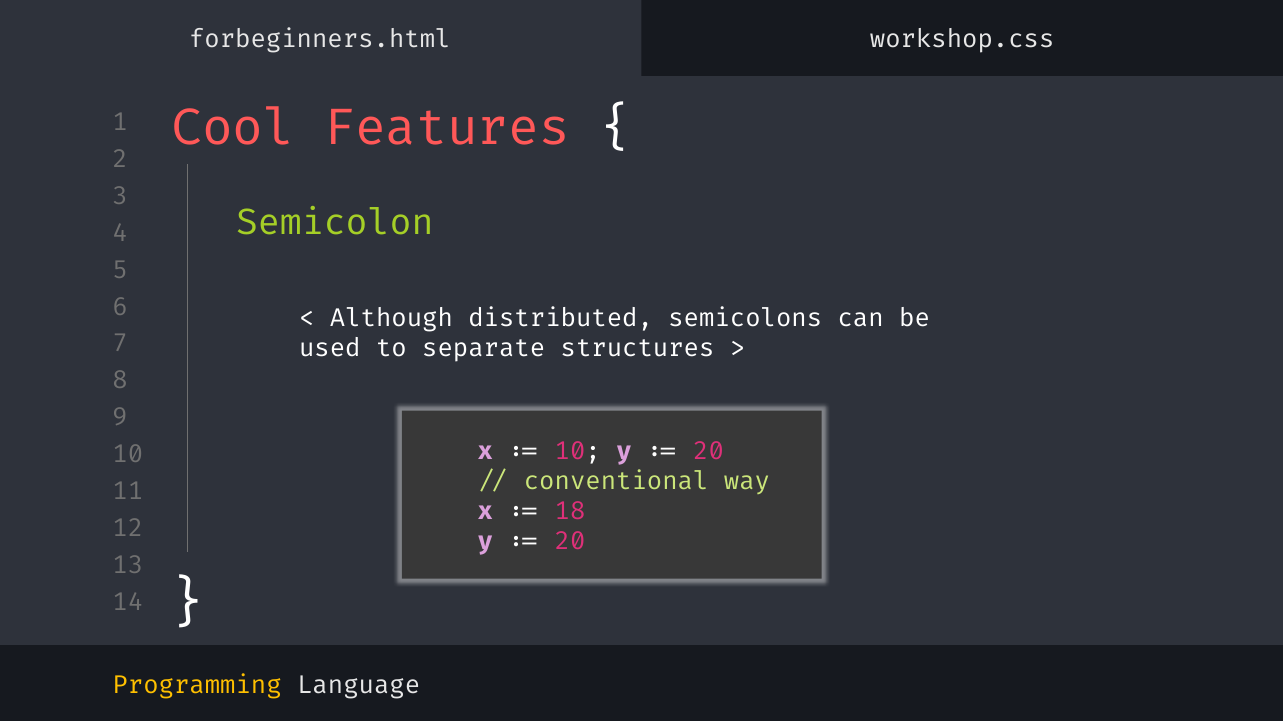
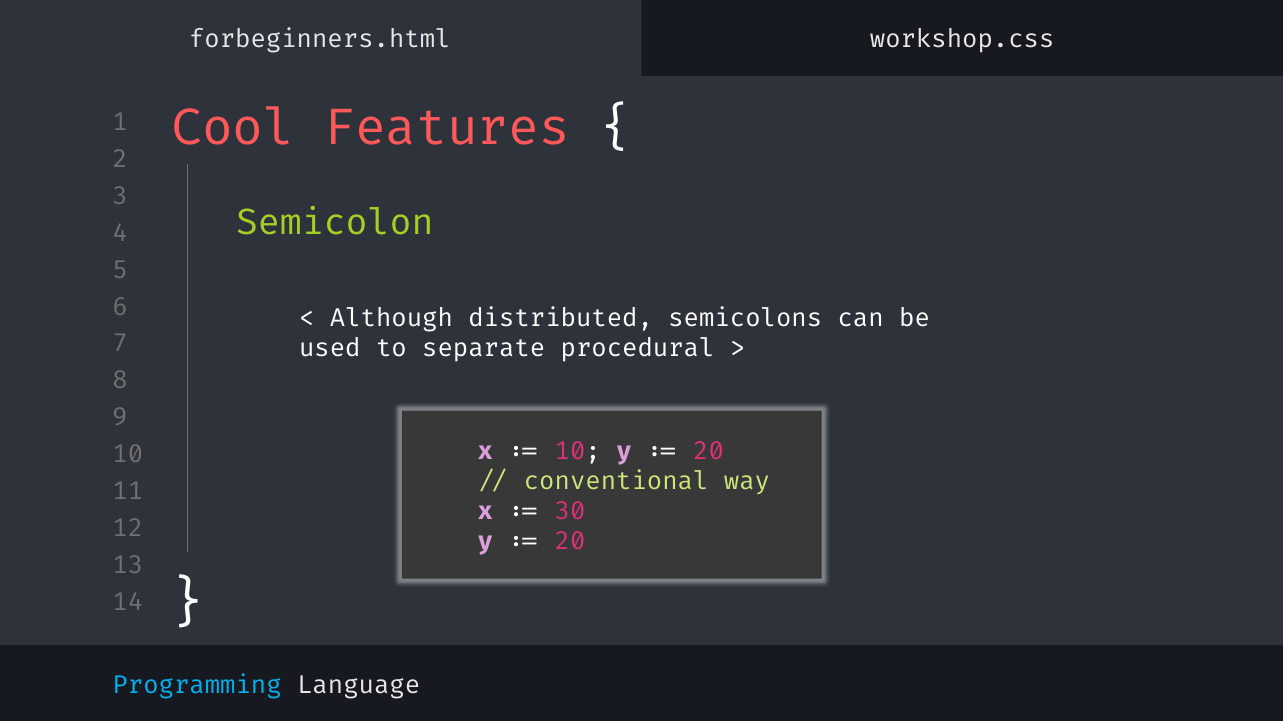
structures: structures -> procedural (638, 349)
18: 18 -> 30 (570, 512)
Programming colour: yellow -> light blue (197, 685)
